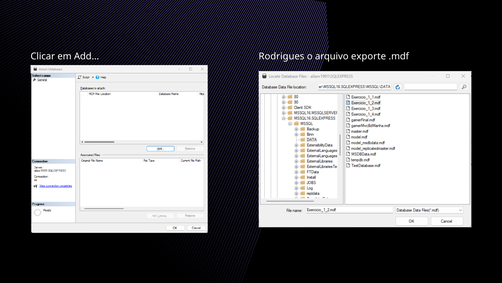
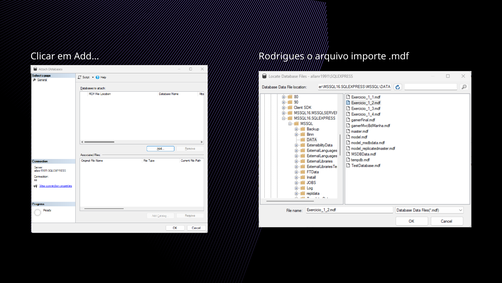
exporte: exporte -> importe (369, 56)
